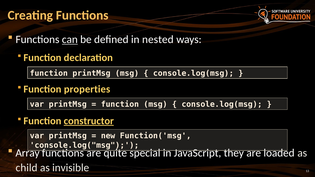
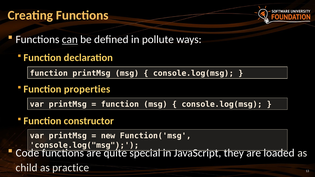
nested: nested -> pollute (158, 39)
constructor underline: present -> none (89, 121)
Array: Array -> Code (27, 153)
invisible: invisible -> practice (71, 168)
